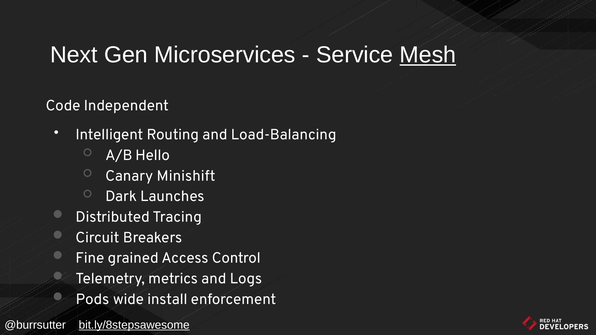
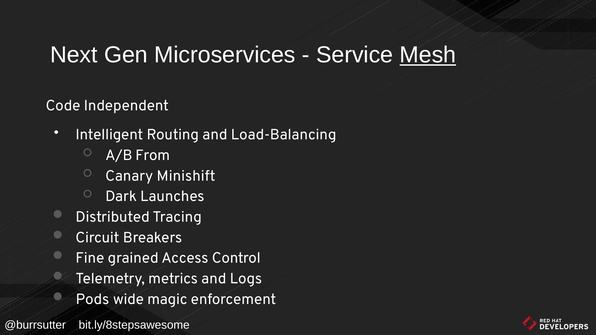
Hello: Hello -> From (153, 155)
install: install -> magic (167, 299)
bit.ly/8stepsawesome underline: present -> none (134, 325)
